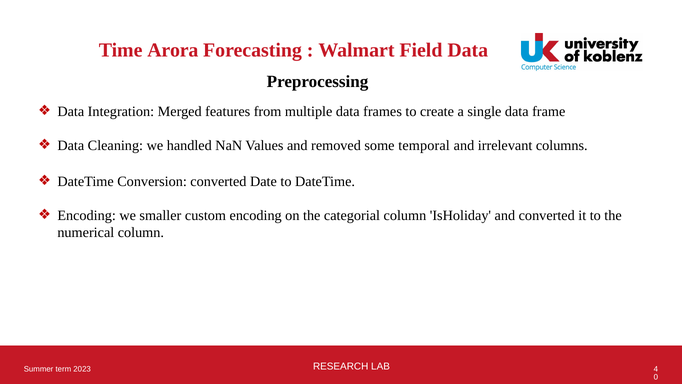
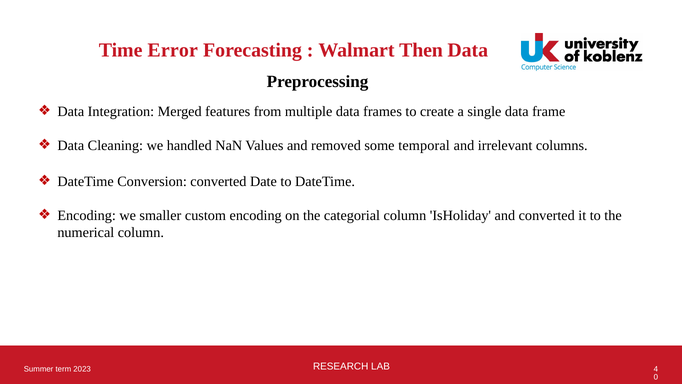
Arora: Arora -> Error (173, 50)
Field: Field -> Then (421, 50)
